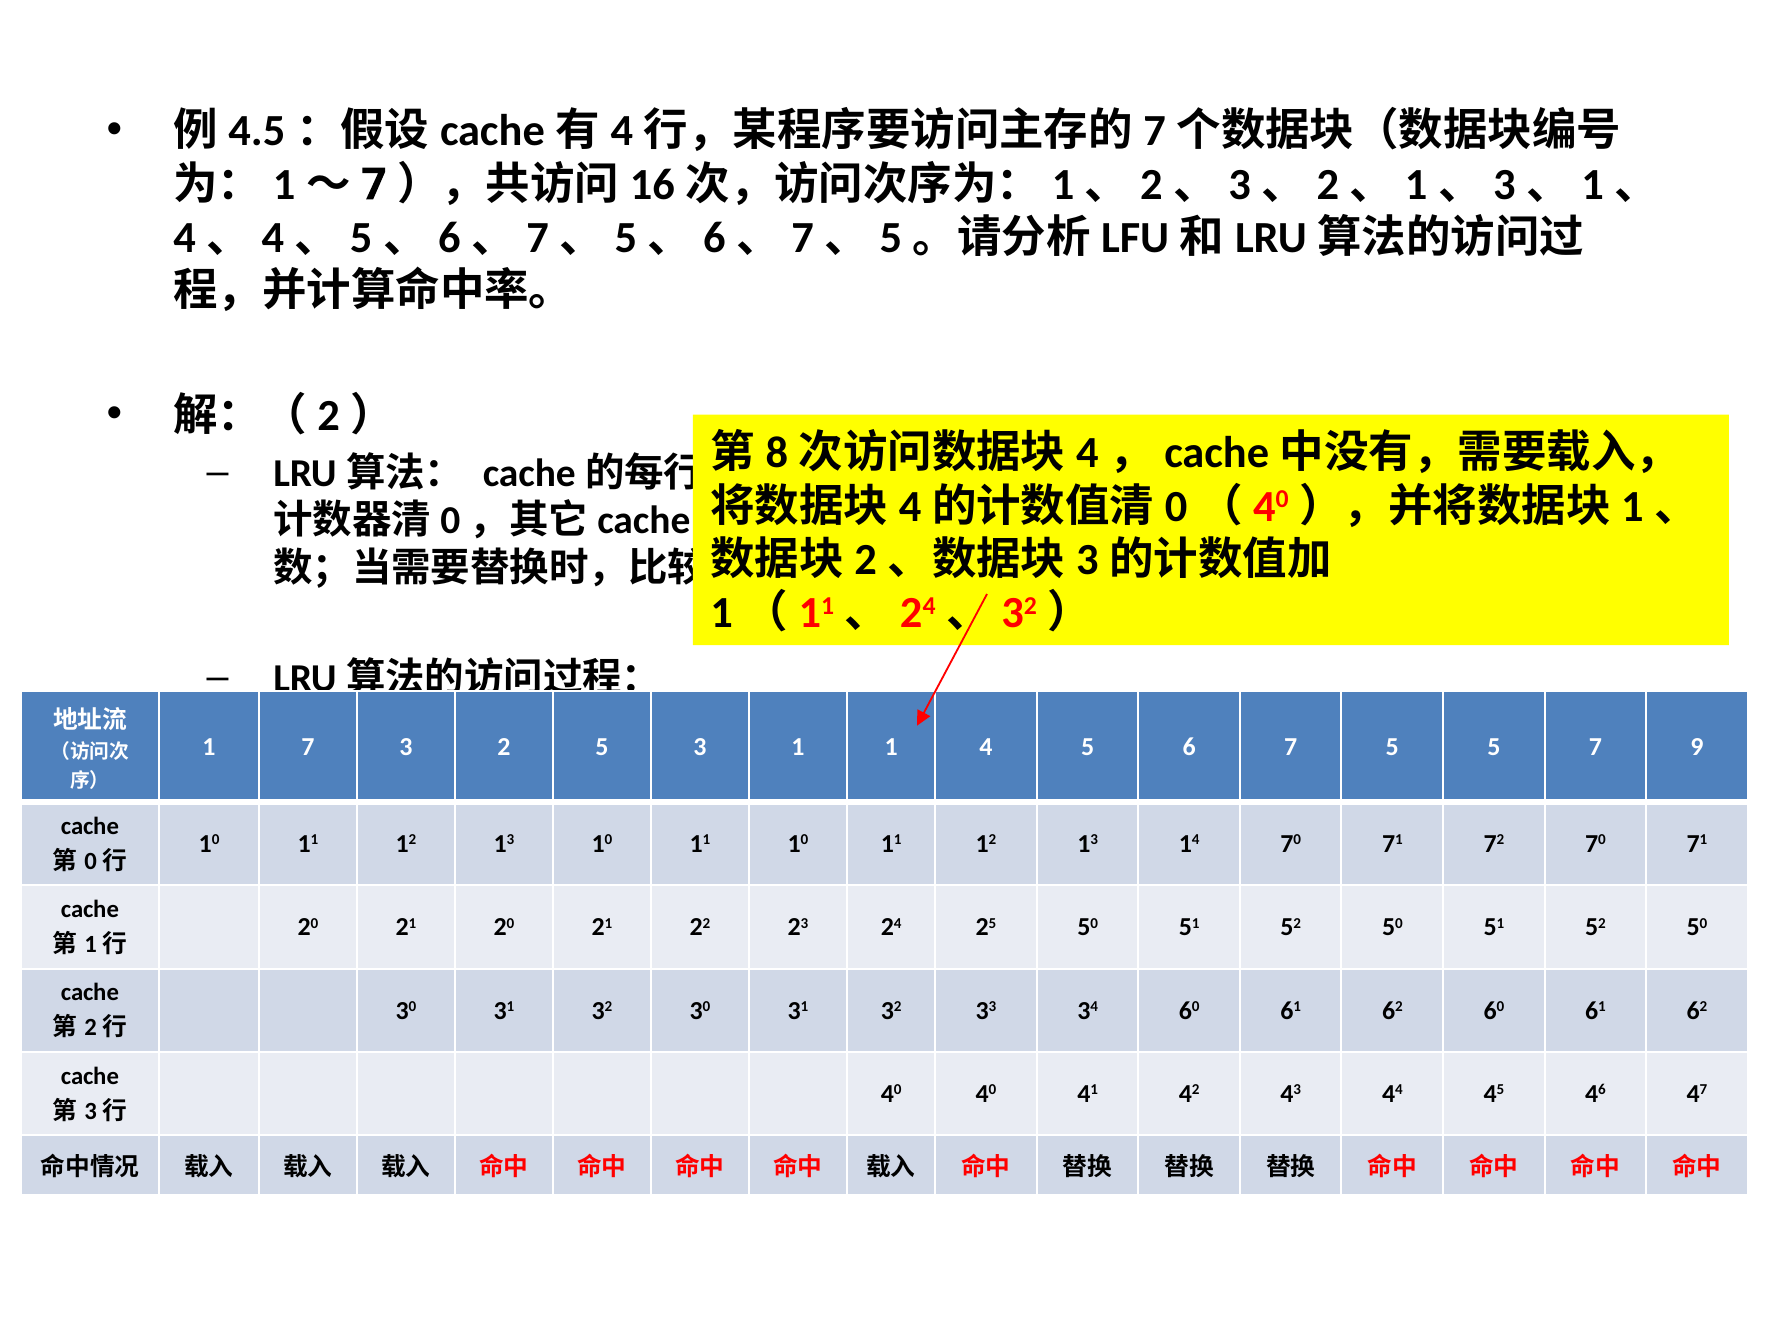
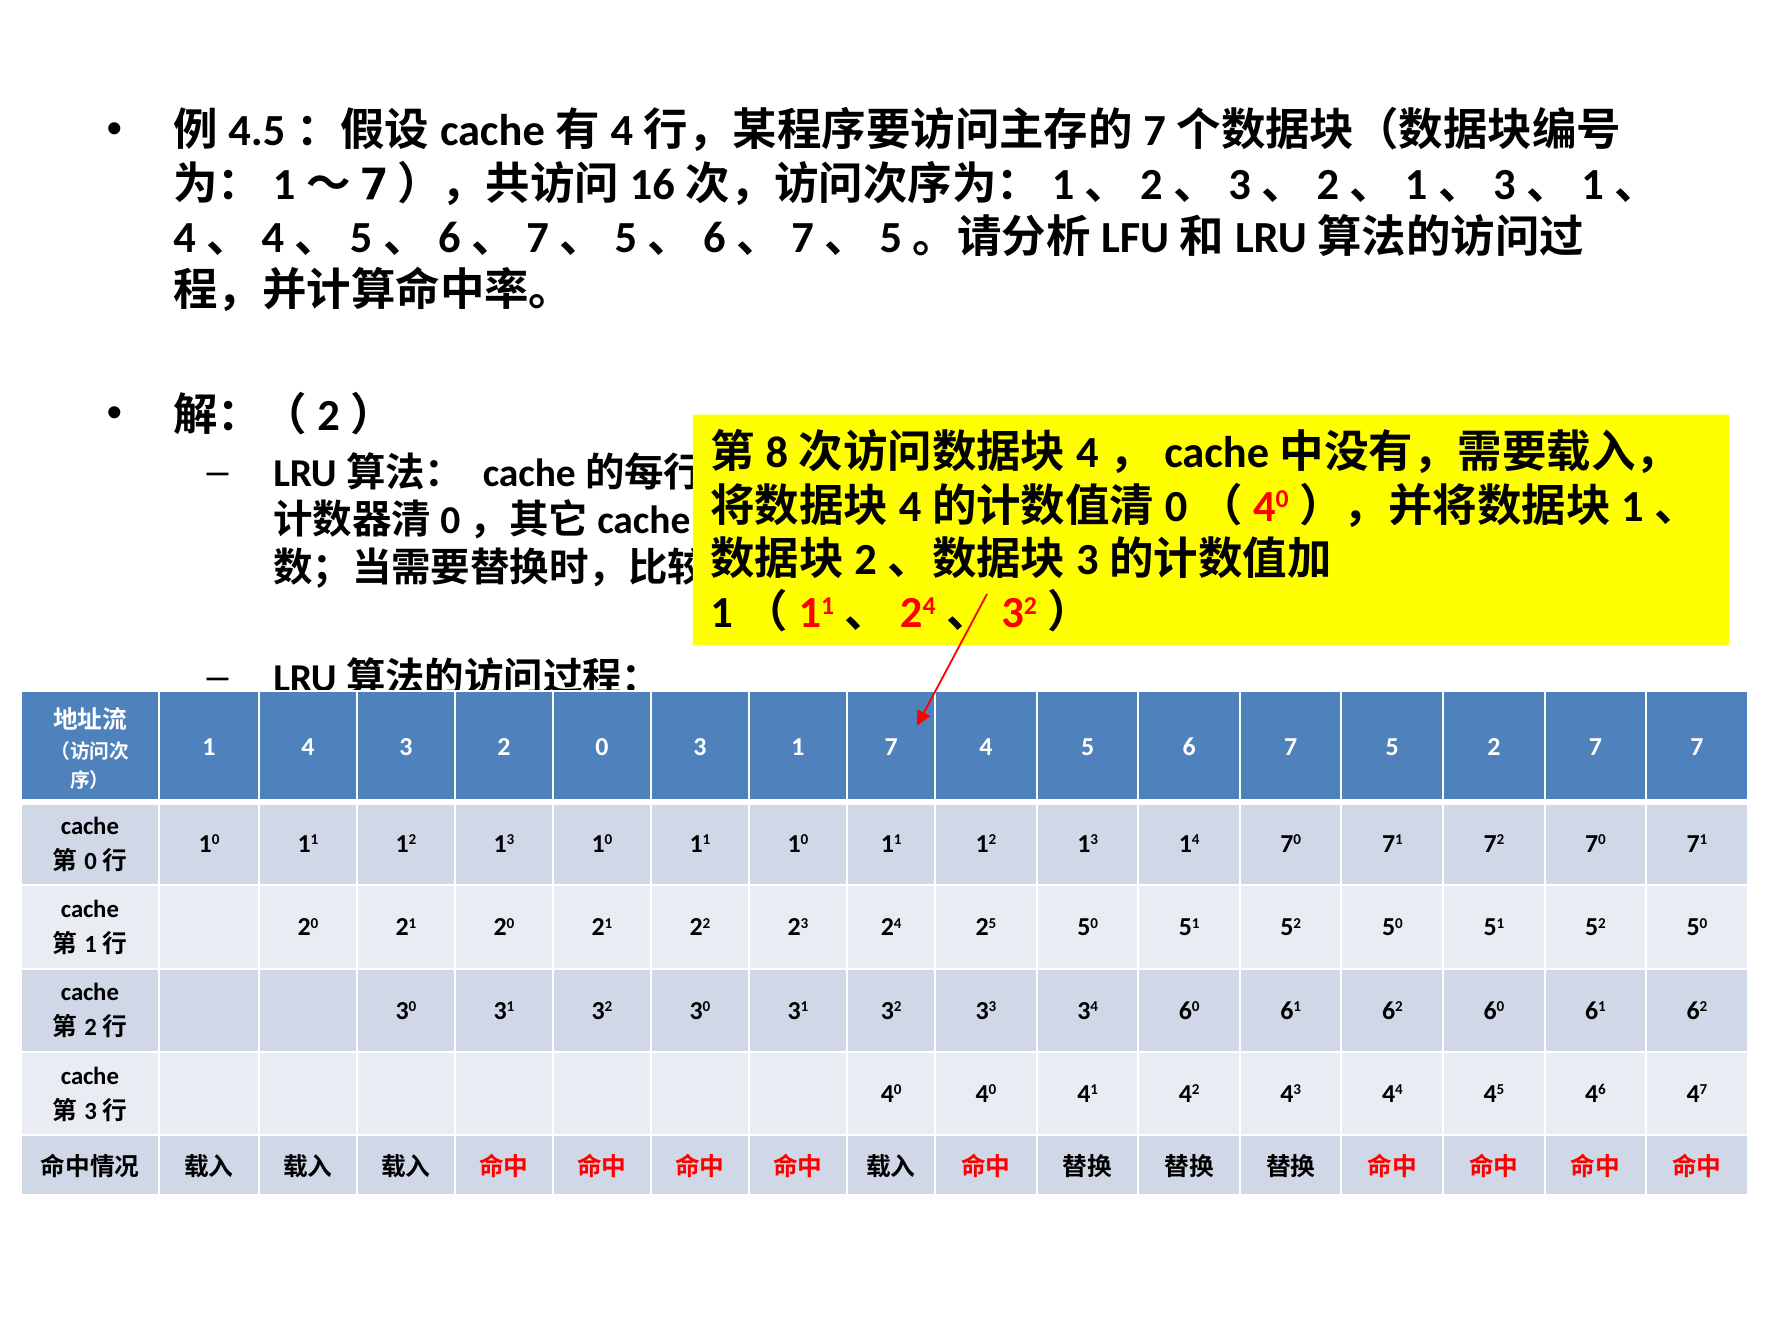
1 7: 7 -> 4 (308, 747)
2 5: 5 -> 0 (602, 747)
1 1: 1 -> 7 (891, 747)
5 5: 5 -> 2 (1494, 747)
7 9: 9 -> 7 (1697, 747)
